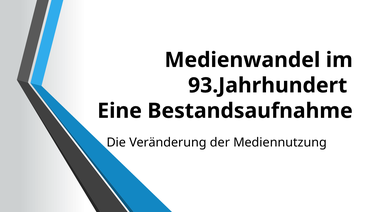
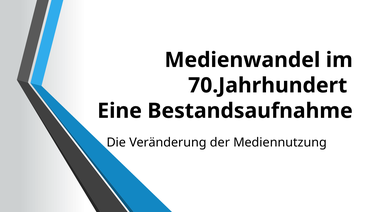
93.Jahrhundert: 93.Jahrhundert -> 70.Jahrhundert (268, 85)
